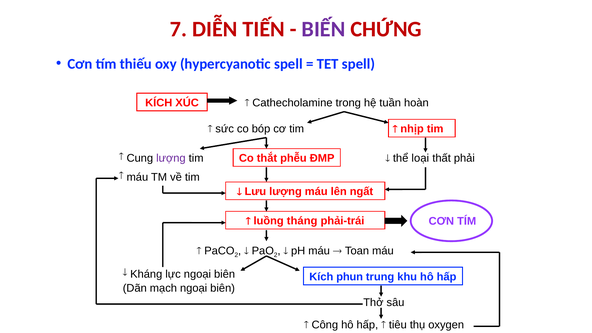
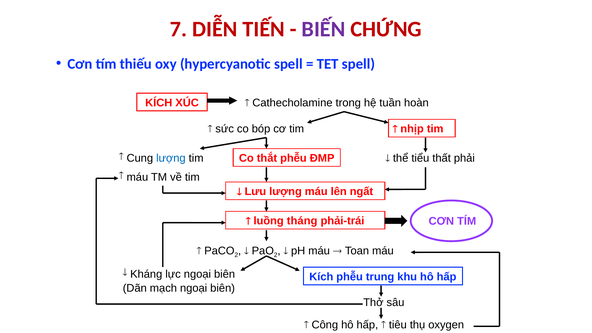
lượng colour: purple -> blue (171, 158)
loại: loại -> tiểu (420, 158)
Kích phun: phun -> phễu (350, 277)
